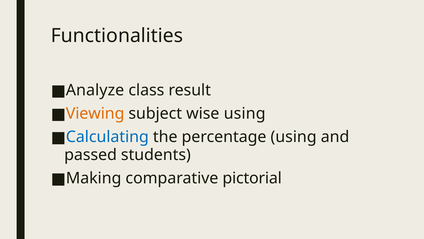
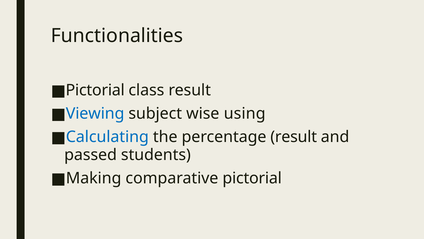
Analyze: Analyze -> Pictorial (95, 90)
Viewing colour: orange -> blue (95, 113)
percentage using: using -> result (294, 137)
